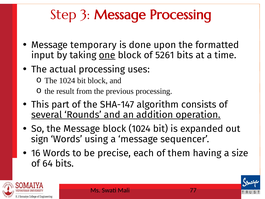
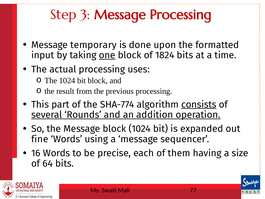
5261: 5261 -> 1824 (165, 55)
SHA-147: SHA-147 -> SHA-774 (117, 104)
consists underline: none -> present (199, 104)
sign: sign -> fine (40, 139)
